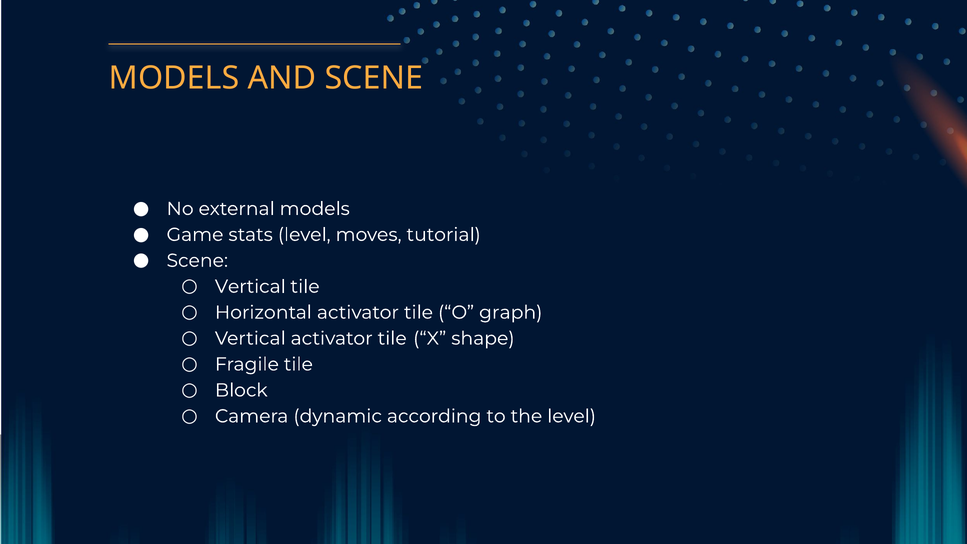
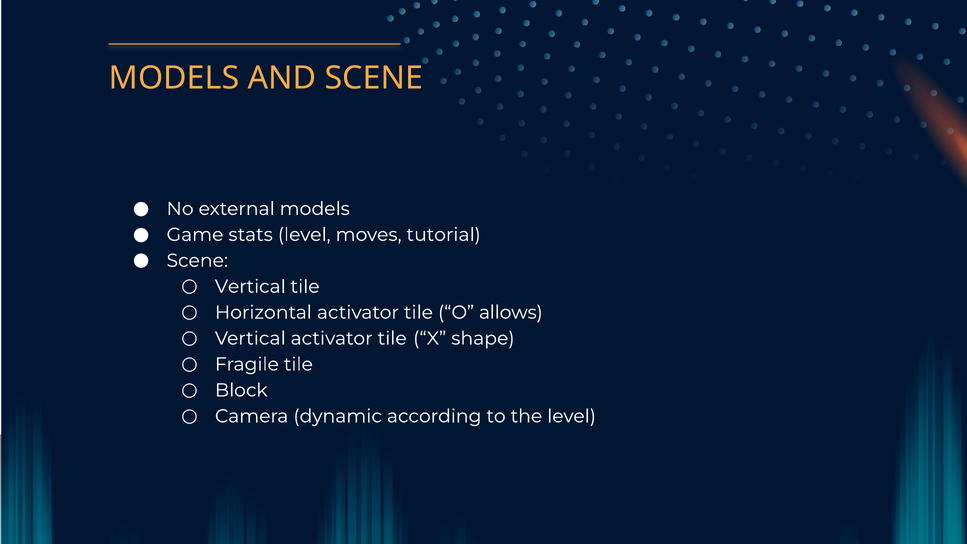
graph: graph -> allows (511, 312)
